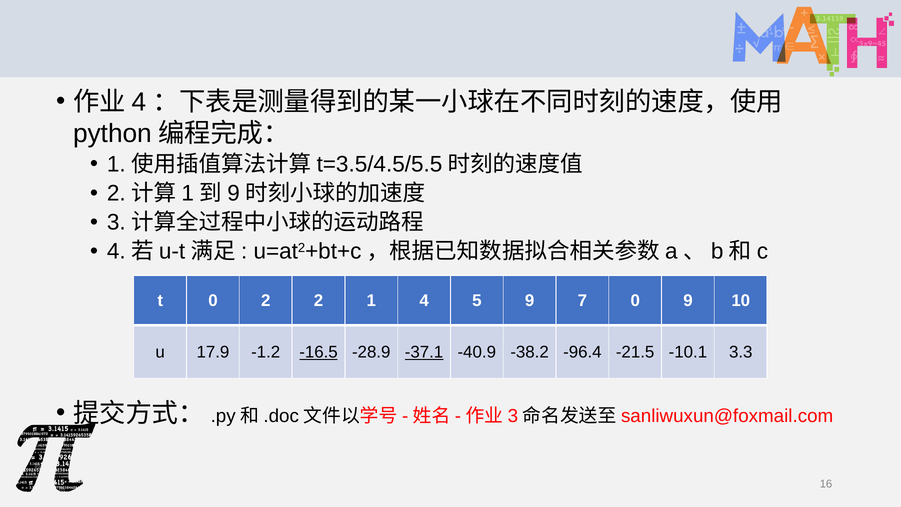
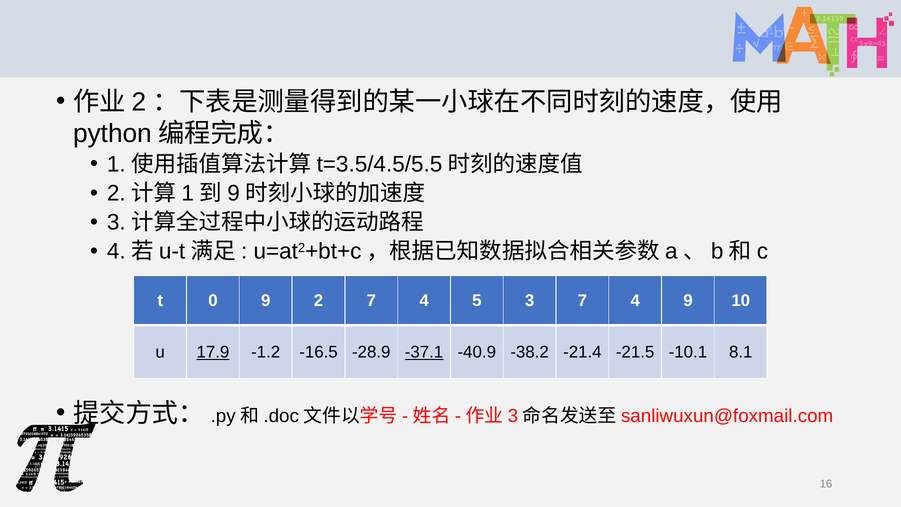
4: 4 -> 2 (139, 102)
0 2: 2 -> 9 (266, 301)
2 1: 1 -> 7 (371, 301)
5 9: 9 -> 3 (530, 301)
0: 0 -> 4 (635, 301)
17.9 underline: none -> present (213, 352)
-16.5 underline: present -> none (318, 352)
-96.4: -96.4 -> -21.4 (582, 352)
3.3: 3.3 -> 8.1 (741, 352)
